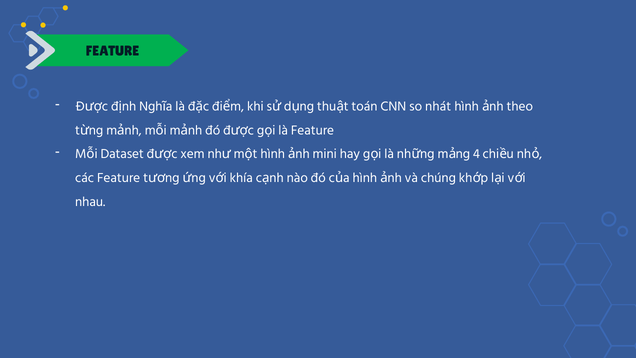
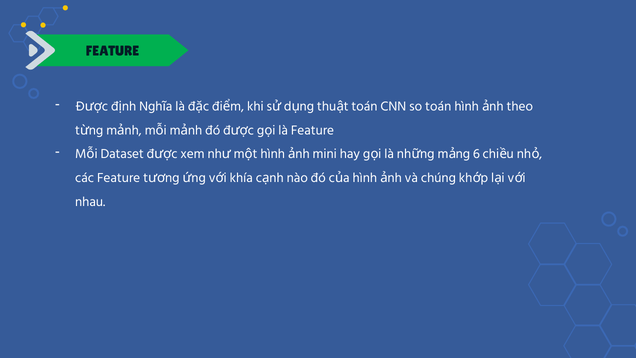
so nhát: nhát -> toán (438, 106)
4: 4 -> 6 (476, 154)
